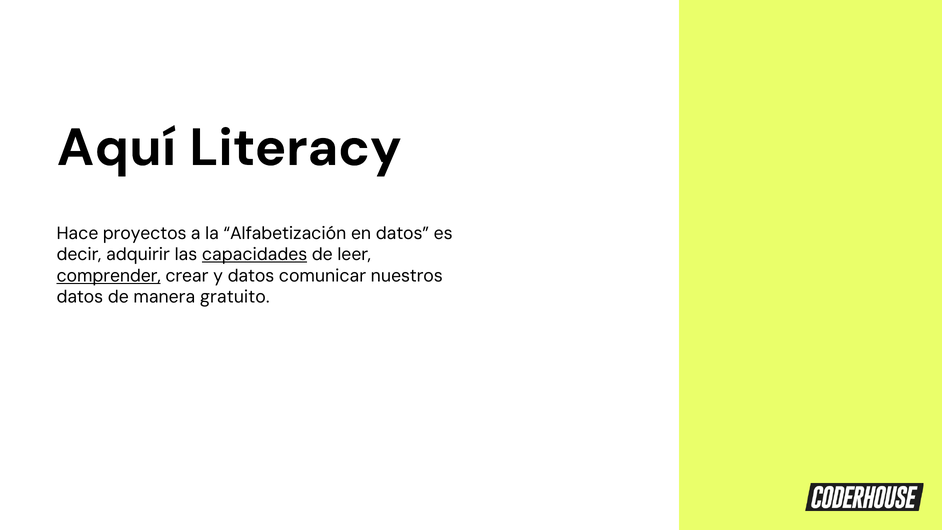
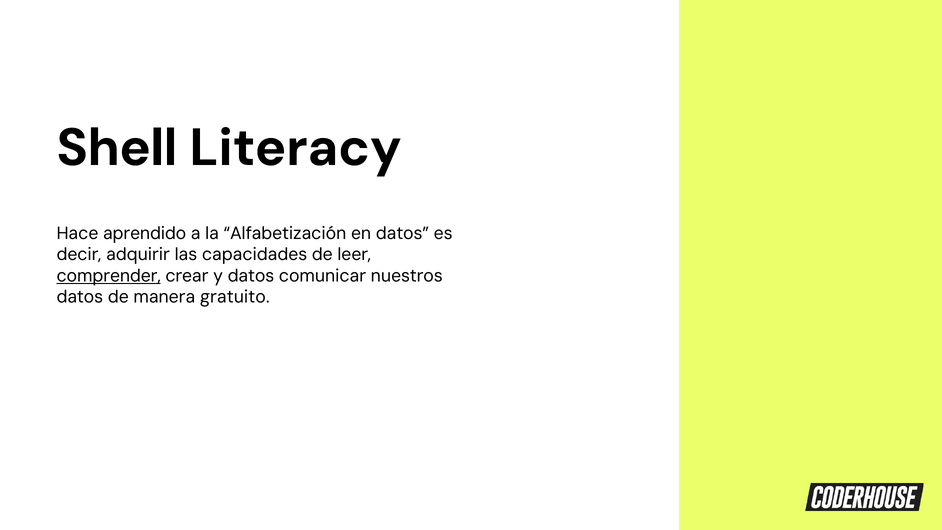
Aquí: Aquí -> Shell (117, 148)
proyectos: proyectos -> aprendido (145, 233)
capacidades underline: present -> none (255, 255)
